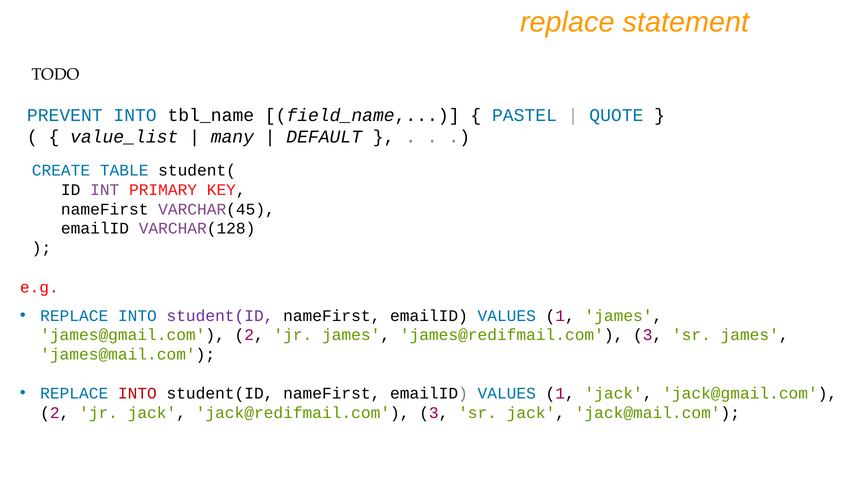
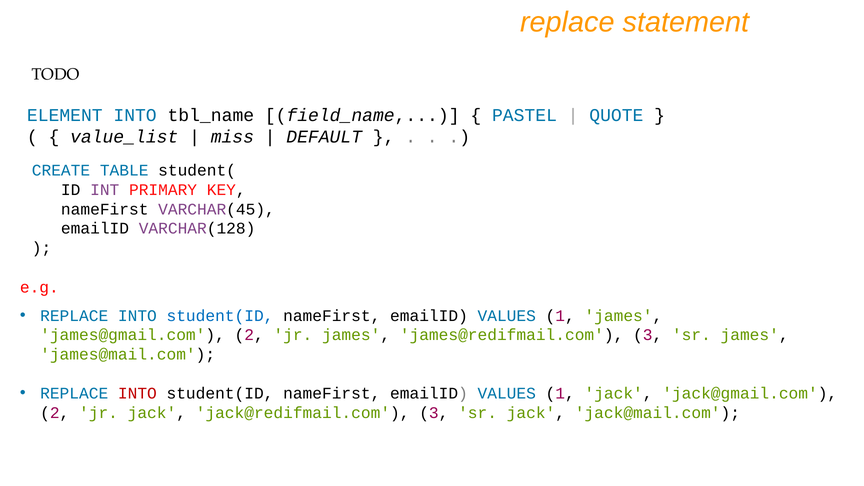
PREVENT: PREVENT -> ELEMENT (65, 115)
many: many -> miss (232, 137)
student(ID colour: purple -> blue (220, 316)
